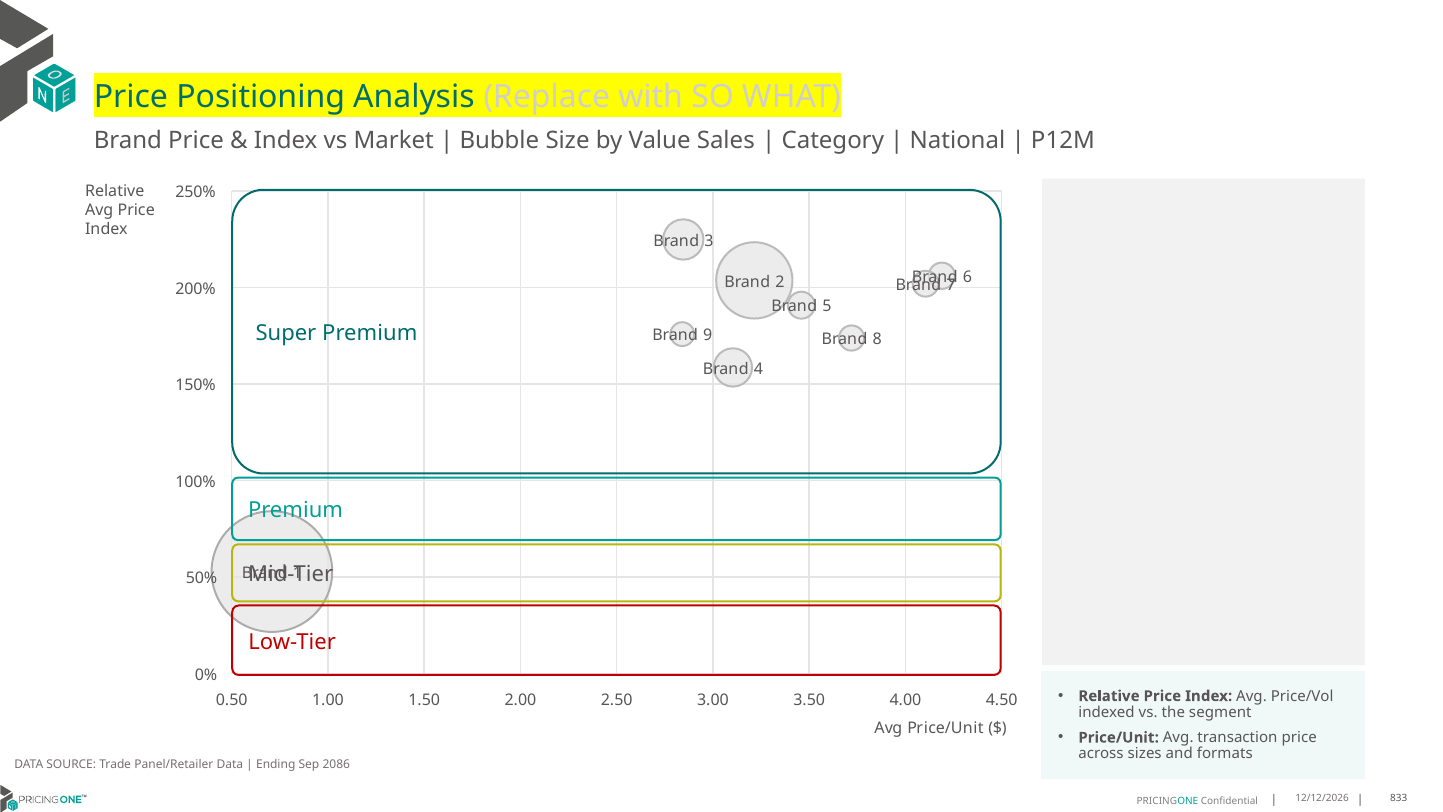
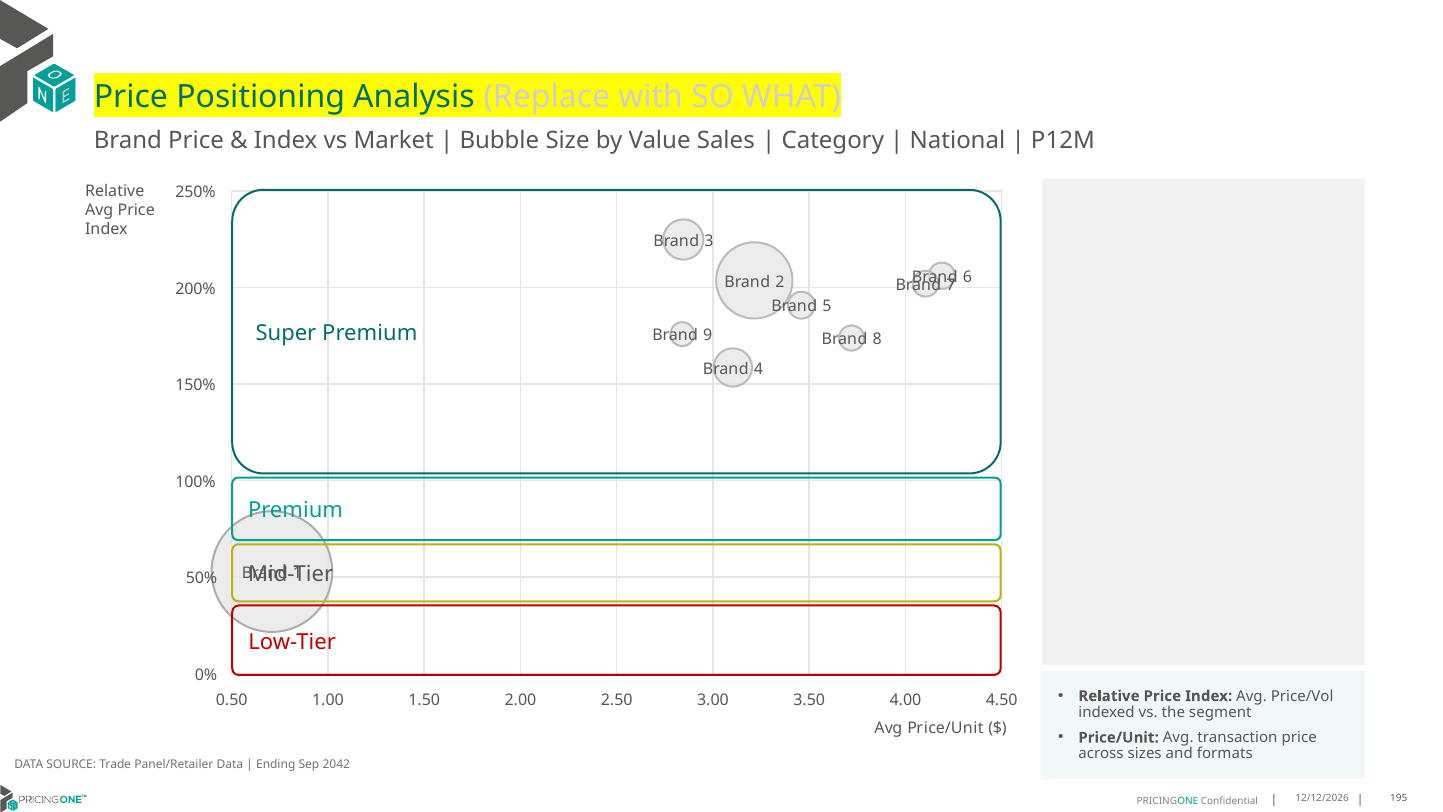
2086: 2086 -> 2042 (336, 765)
833: 833 -> 195 (1399, 798)
